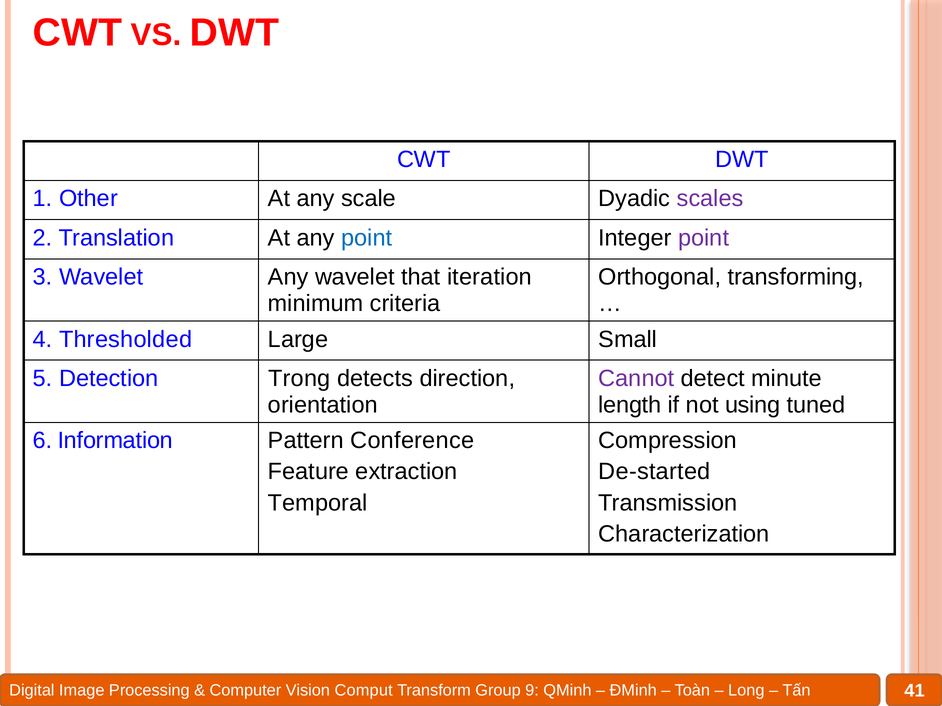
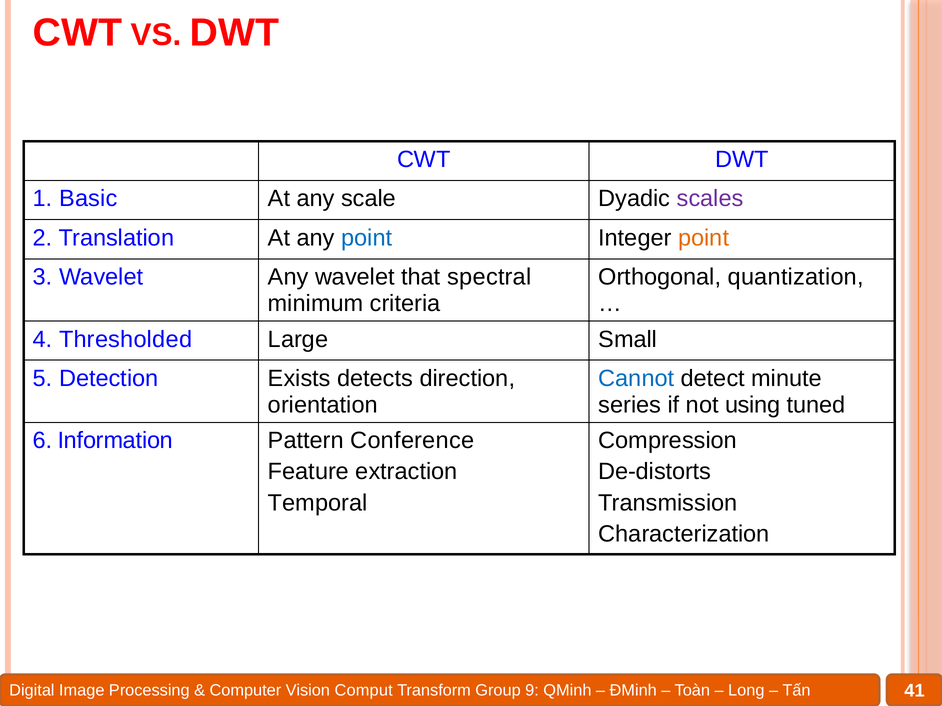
Other: Other -> Basic (88, 199)
point colour: purple -> orange (704, 238)
iteration: iteration -> spectral (489, 277)
transforming: transforming -> quantization (796, 277)
Trong: Trong -> Exists (299, 379)
Cannot colour: purple -> blue (636, 379)
length: length -> series (630, 405)
De-started: De-started -> De-distorts (655, 472)
